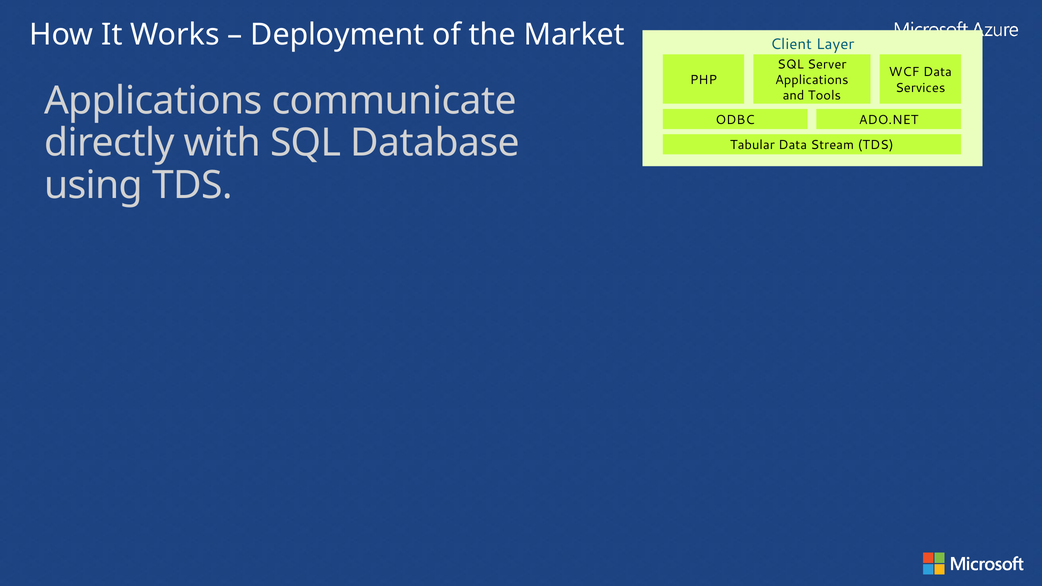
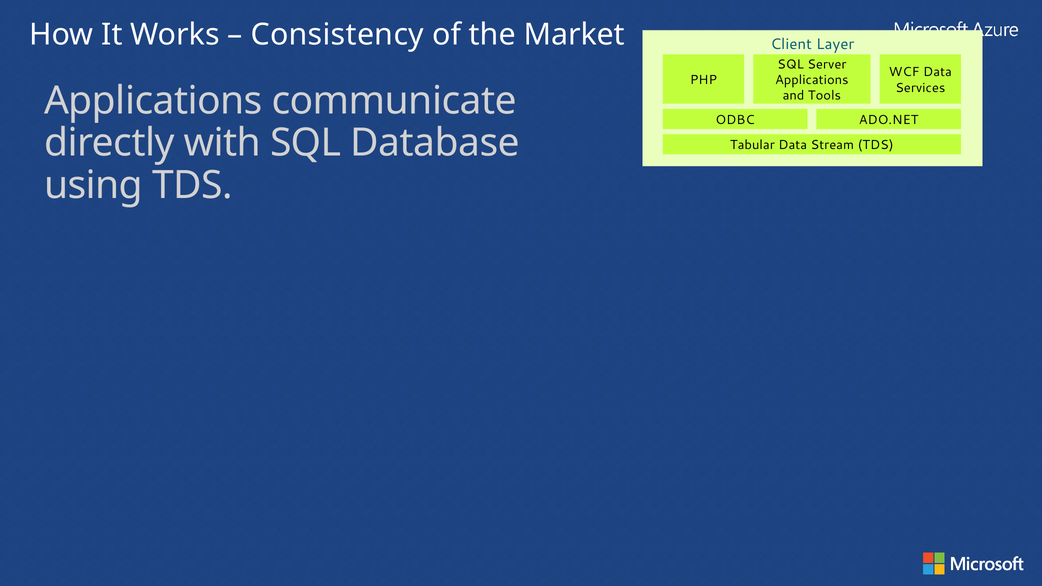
Deployment: Deployment -> Consistency (337, 34)
